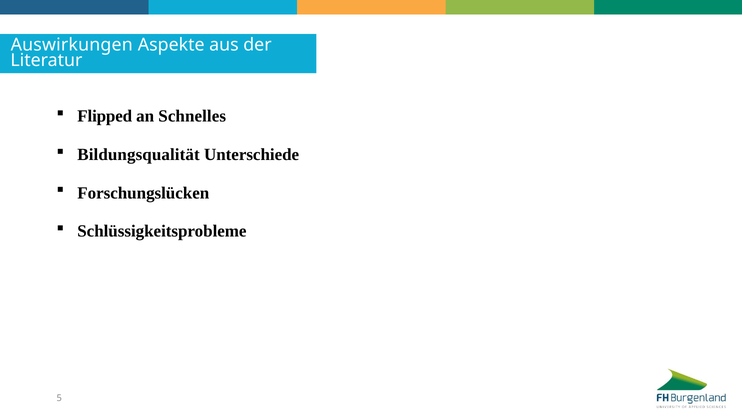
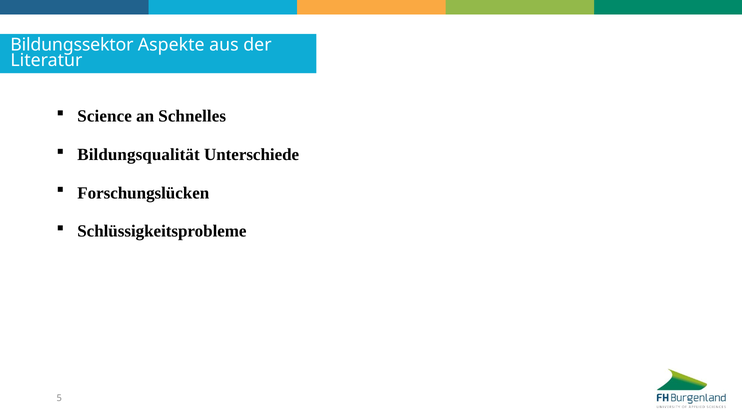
Auswirkungen: Auswirkungen -> Bildungssektor (72, 45)
Flipped: Flipped -> Science (105, 116)
